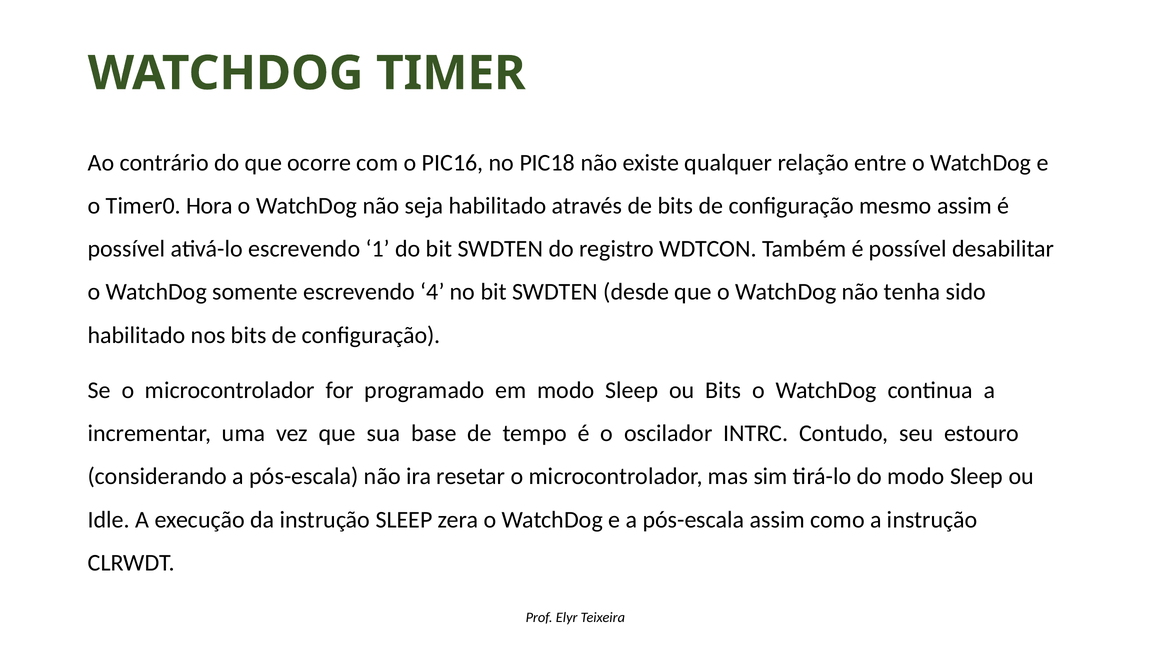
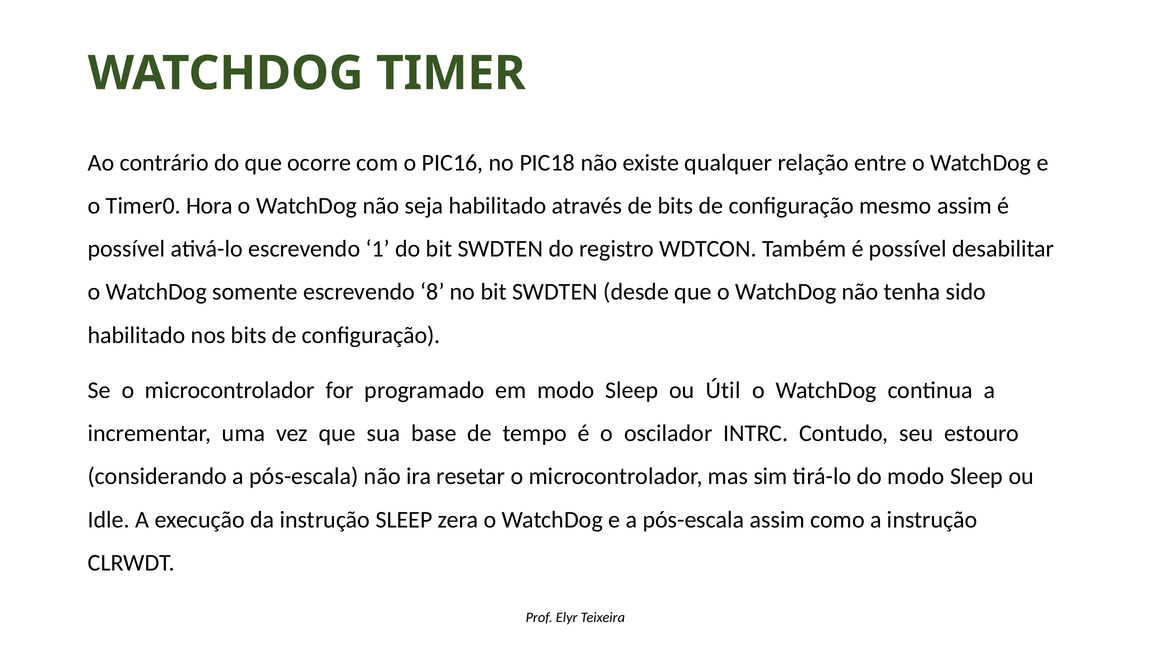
4: 4 -> 8 (432, 292)
ou Bits: Bits -> Útil (723, 391)
